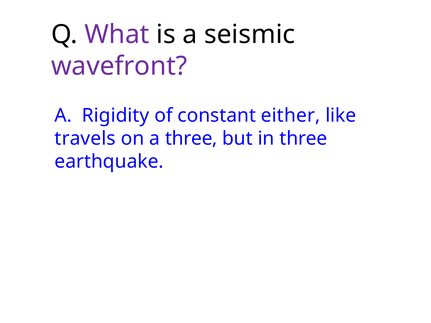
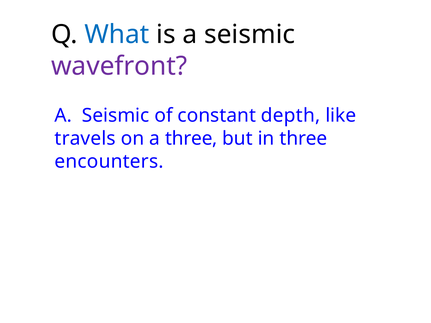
What colour: purple -> blue (117, 35)
Rigidity: Rigidity -> Seismic (116, 116)
either: either -> depth (291, 116)
earthquake: earthquake -> encounters (109, 162)
